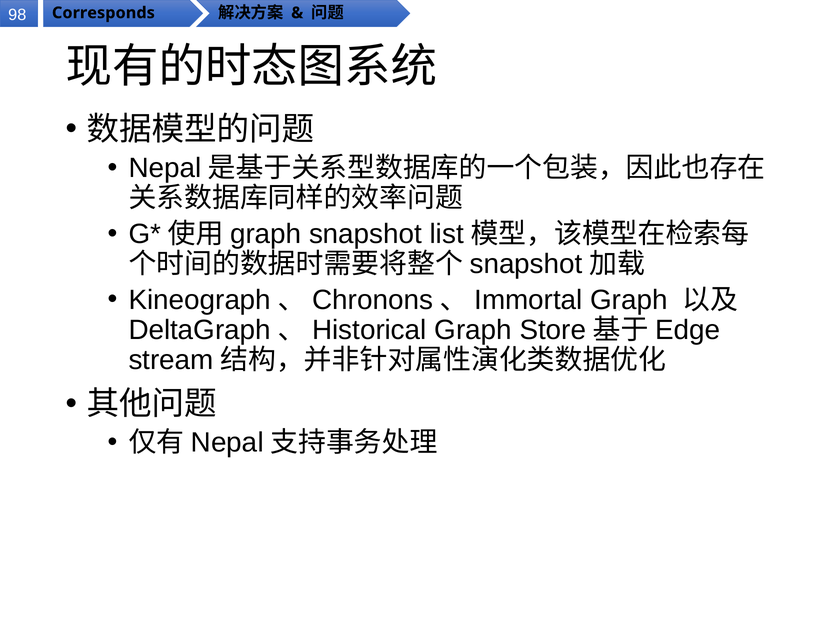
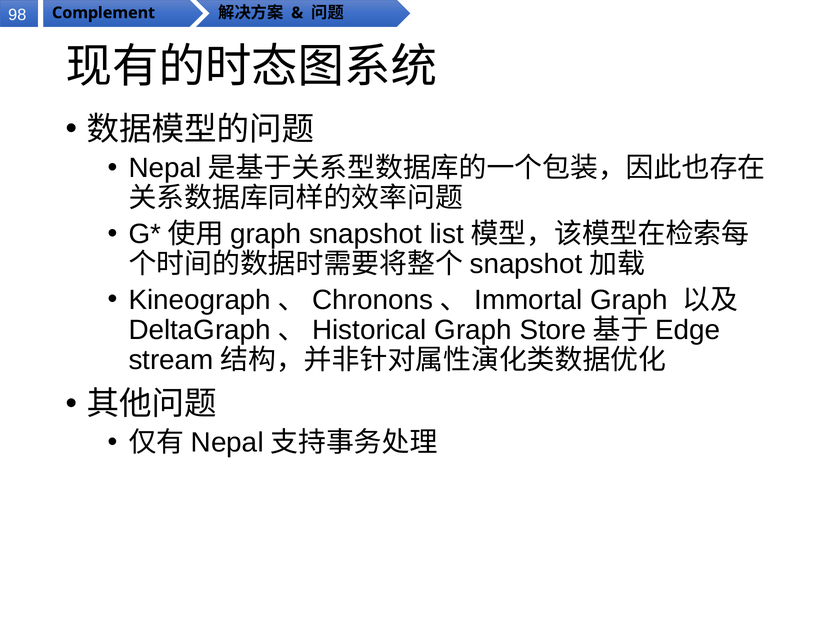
Corresponds: Corresponds -> Complement (103, 13)
